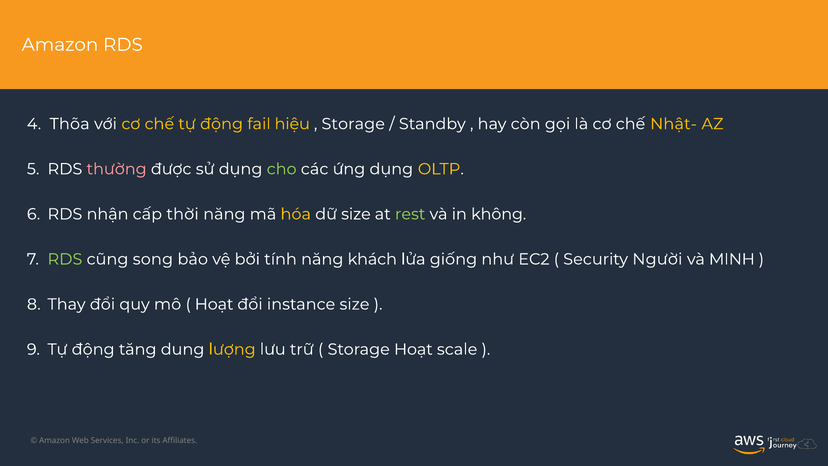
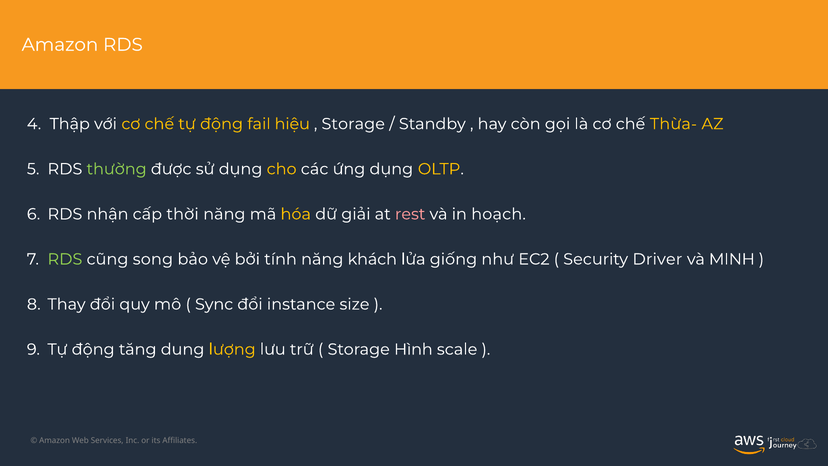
Thõa: Thõa -> Thập (70, 124)
Nhật-: Nhật- -> Thừa- (674, 124)
thường colour: pink -> light green (117, 169)
cho colour: light green -> yellow (282, 169)
dữ size: size -> giải (356, 214)
rest colour: light green -> pink (410, 214)
không: không -> hoạch (498, 214)
Người: Người -> Driver (657, 259)
Hoạt: Hoạt -> Sync (214, 304)
Storage Hoạt: Hoạt -> Hình (413, 349)
